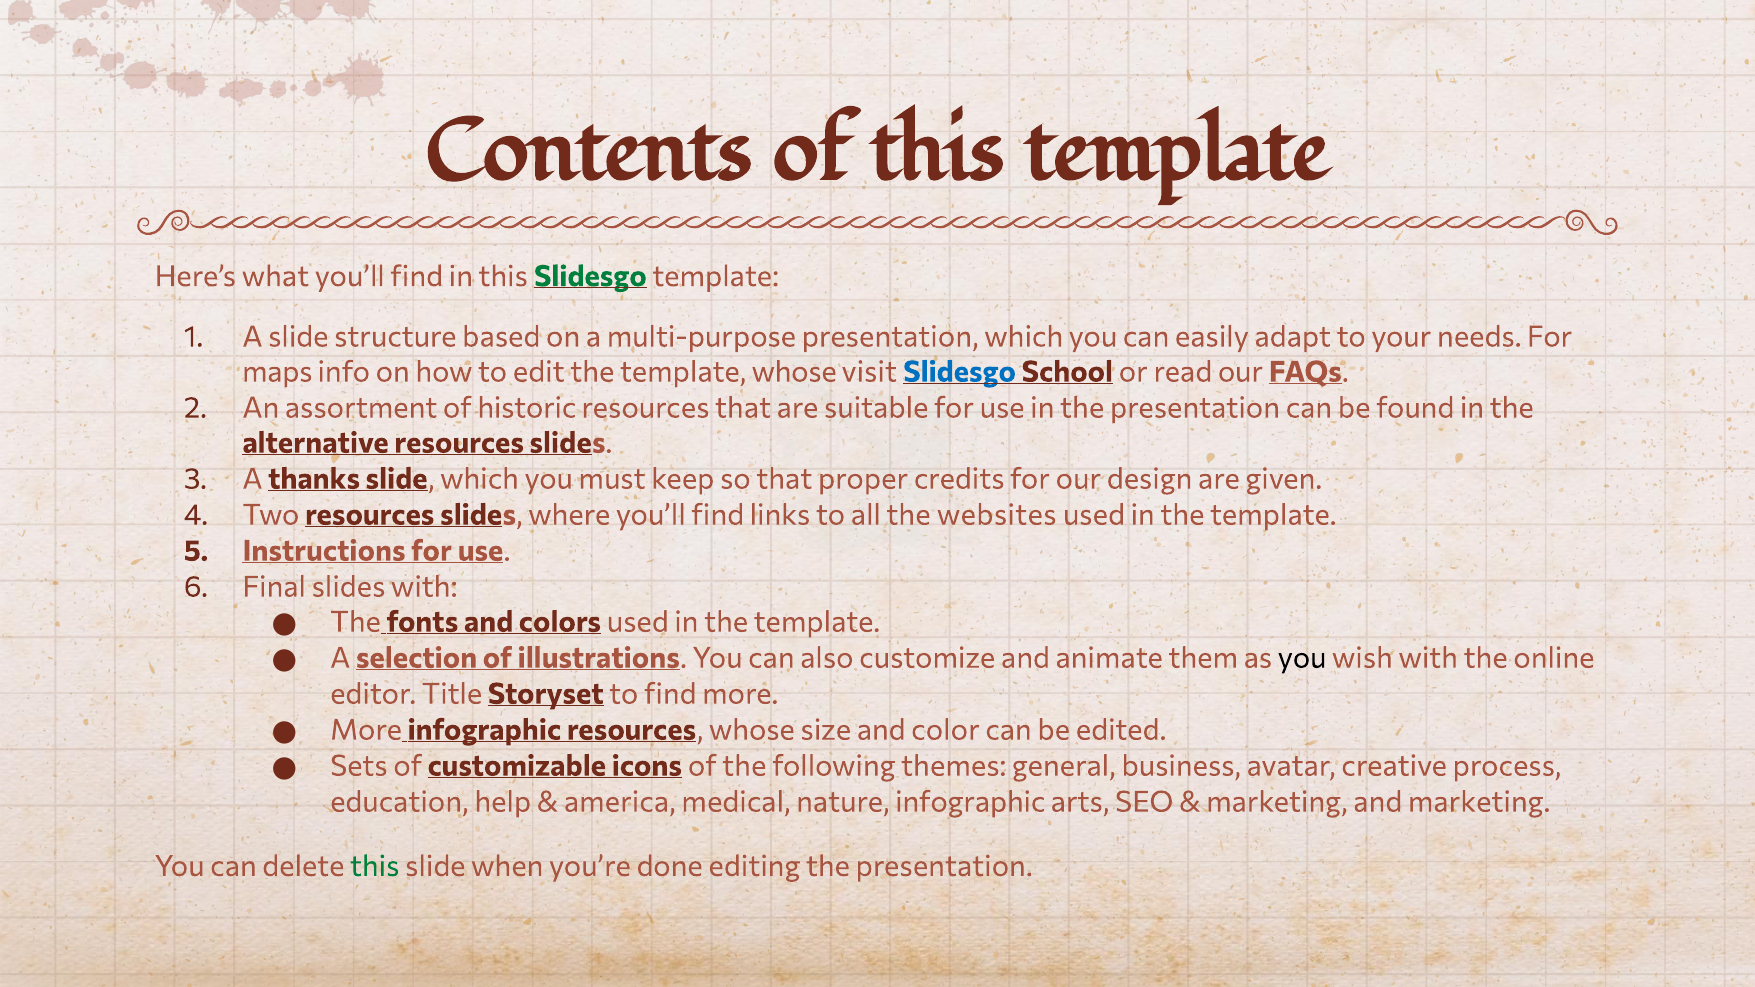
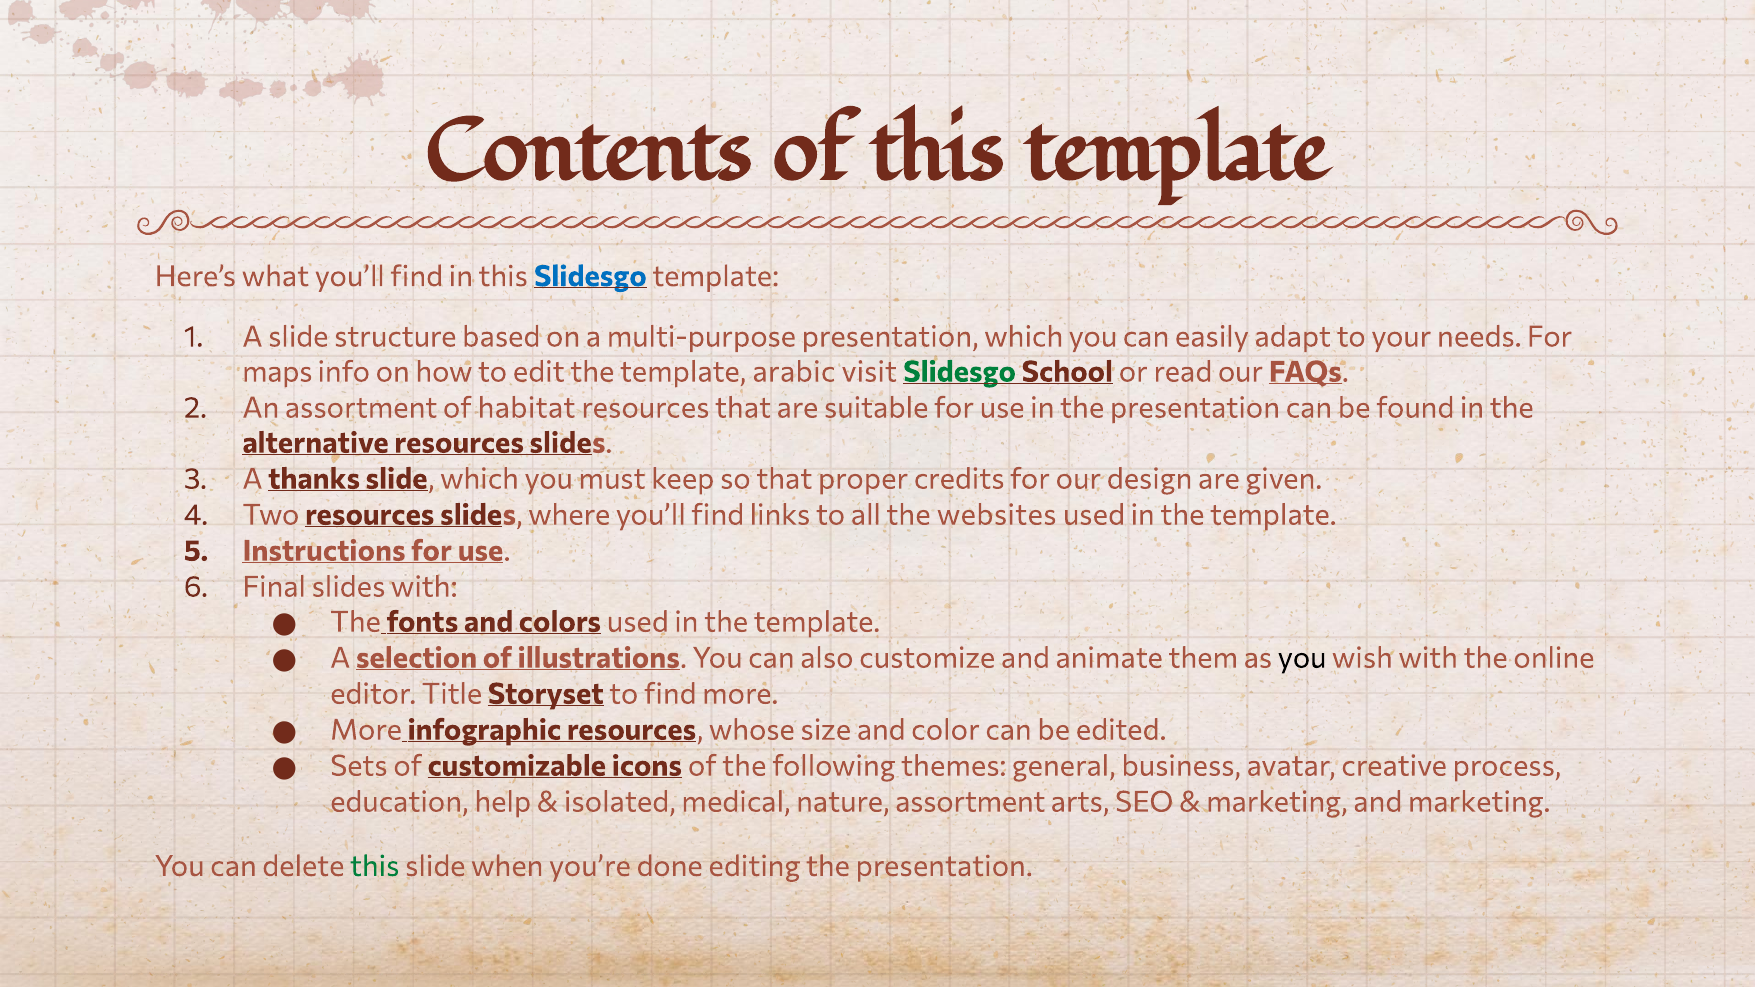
Slidesgo colour: green -> blue (590, 277)
template whose: whose -> arabic (794, 372)
Slidesgo colour: blue -> green (960, 372)
historic: historic -> habitat (527, 408)
america: america -> isolated (620, 802)
nature infographic: infographic -> assortment (970, 802)
